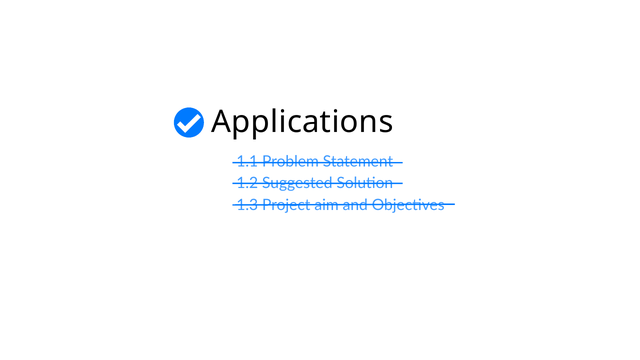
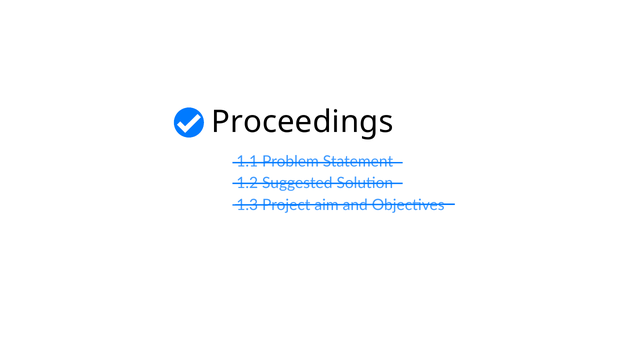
Applications: Applications -> Proceedings (302, 122)
